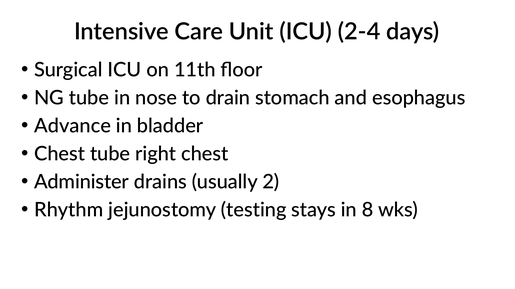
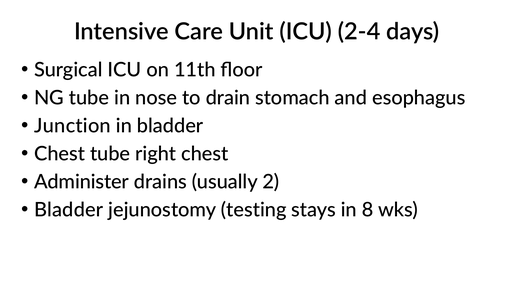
Advance: Advance -> Junction (73, 126)
Rhythm: Rhythm -> Bladder (69, 210)
